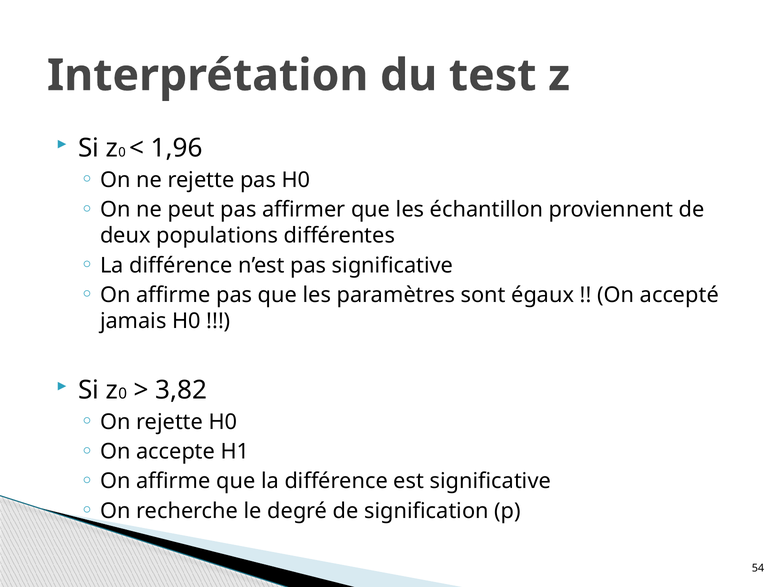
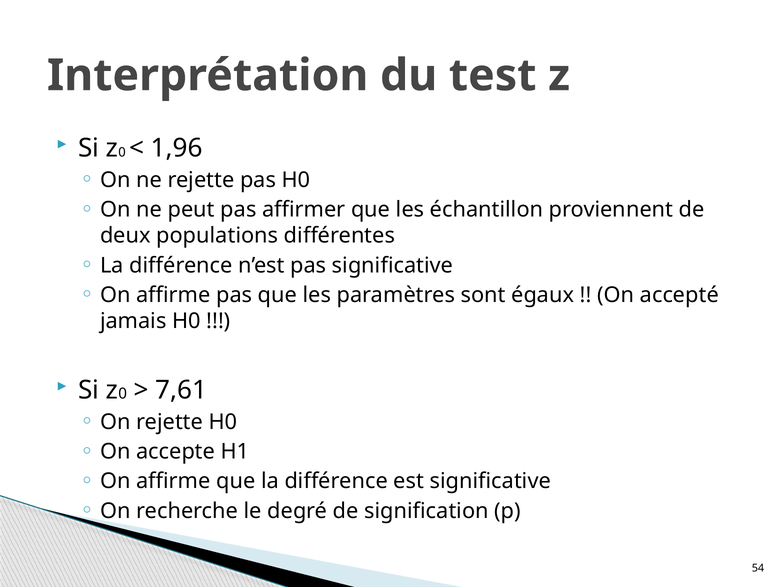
3,82: 3,82 -> 7,61 (181, 390)
